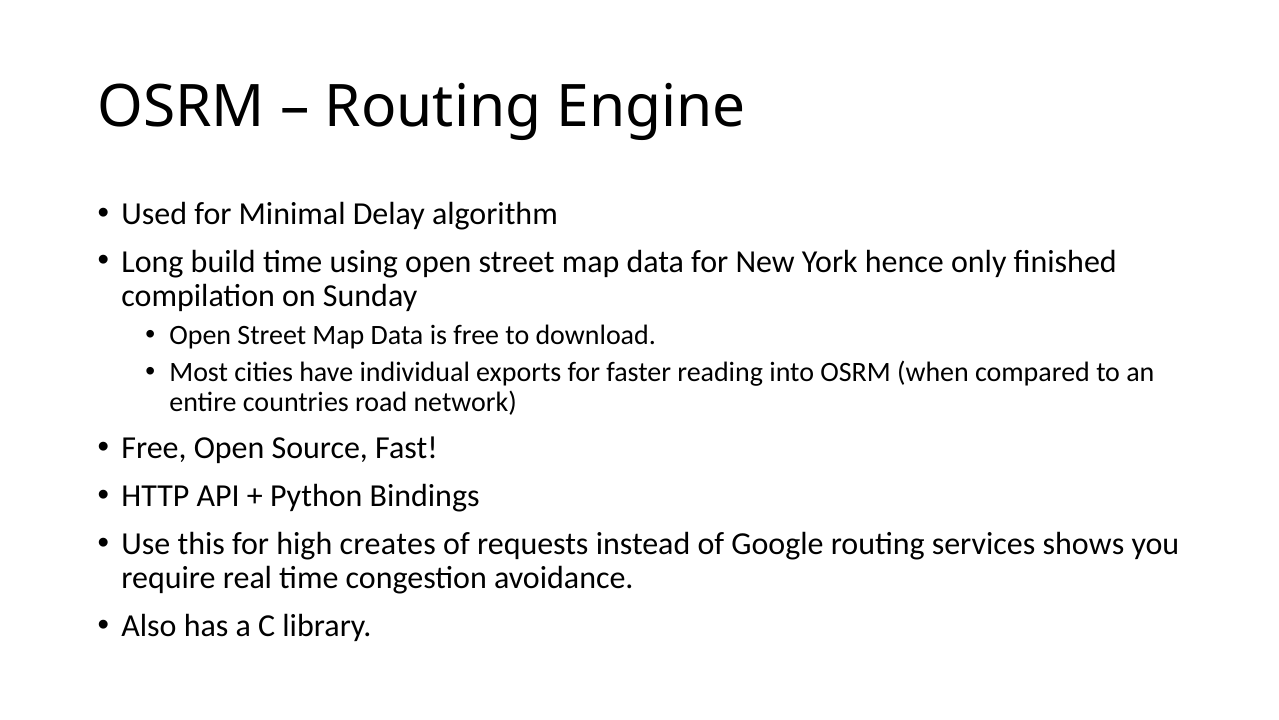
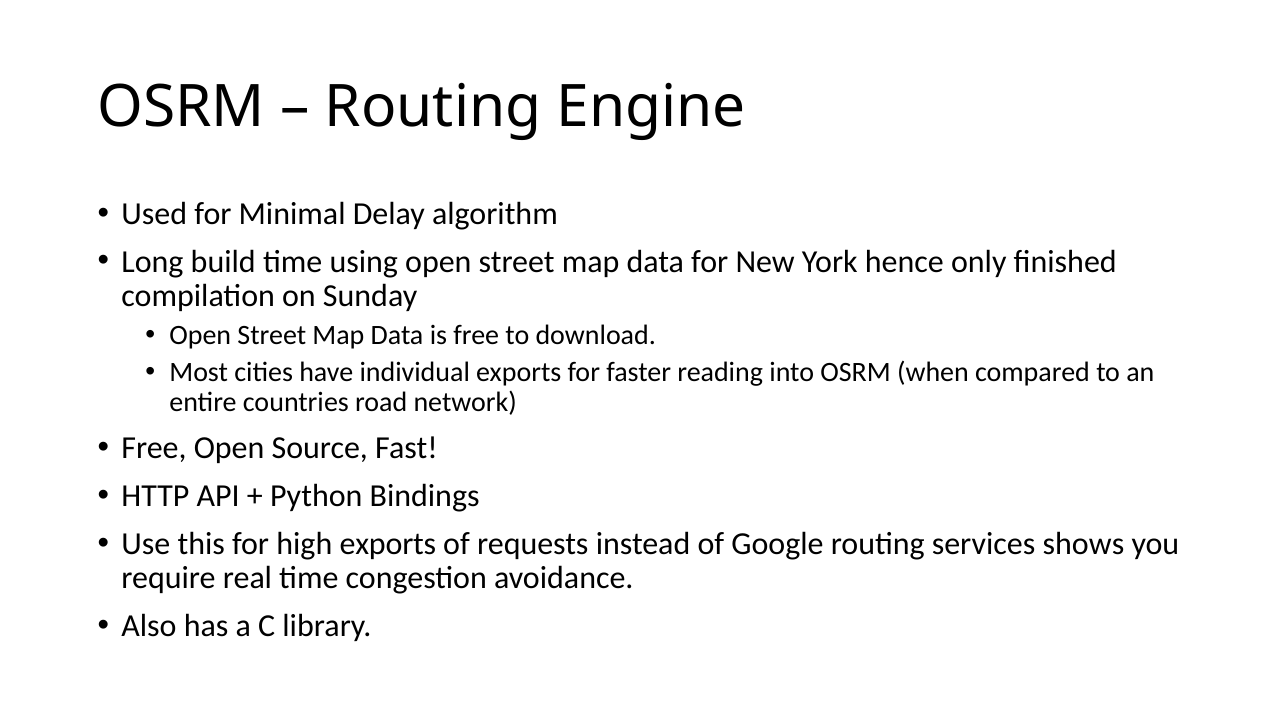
high creates: creates -> exports (388, 543)
